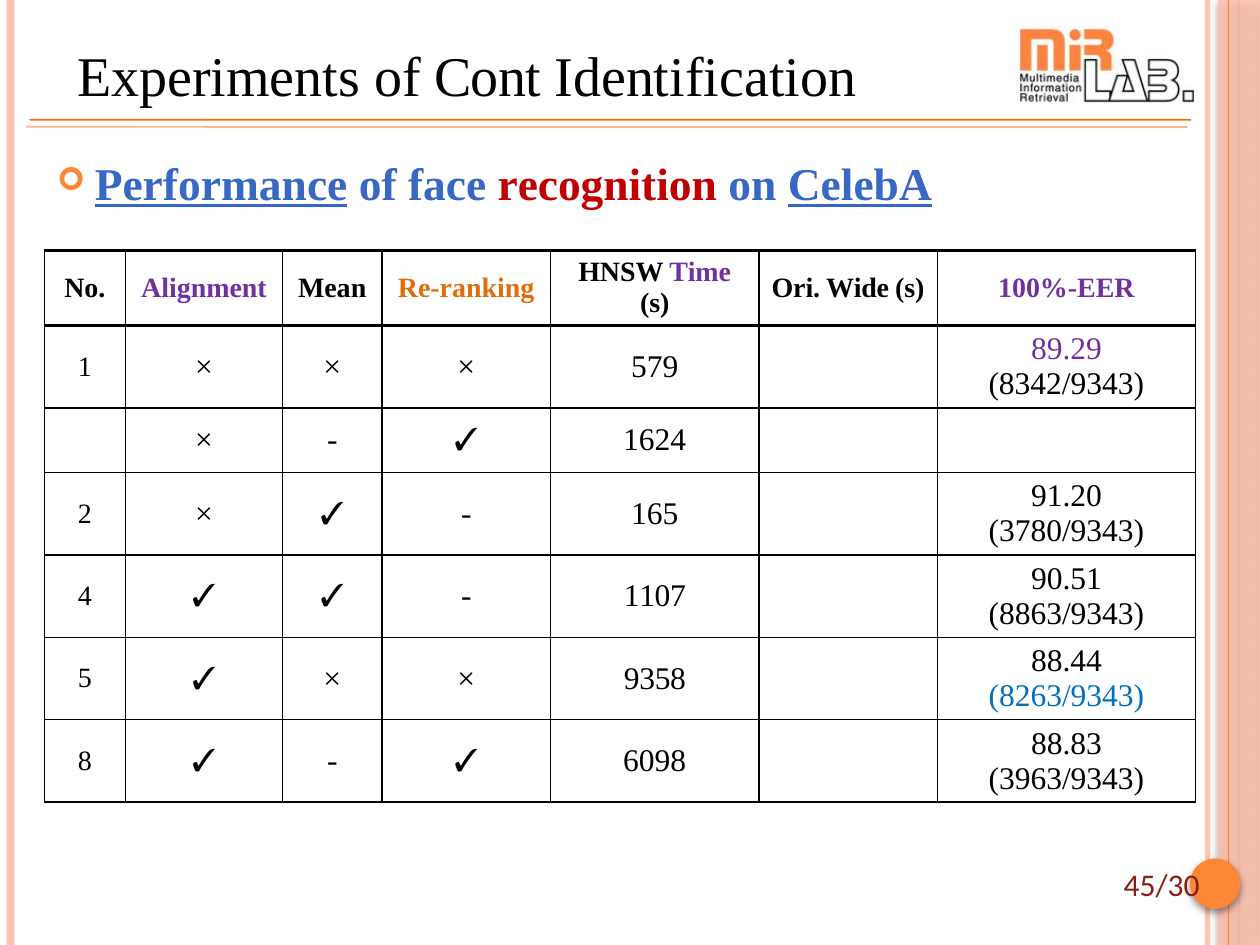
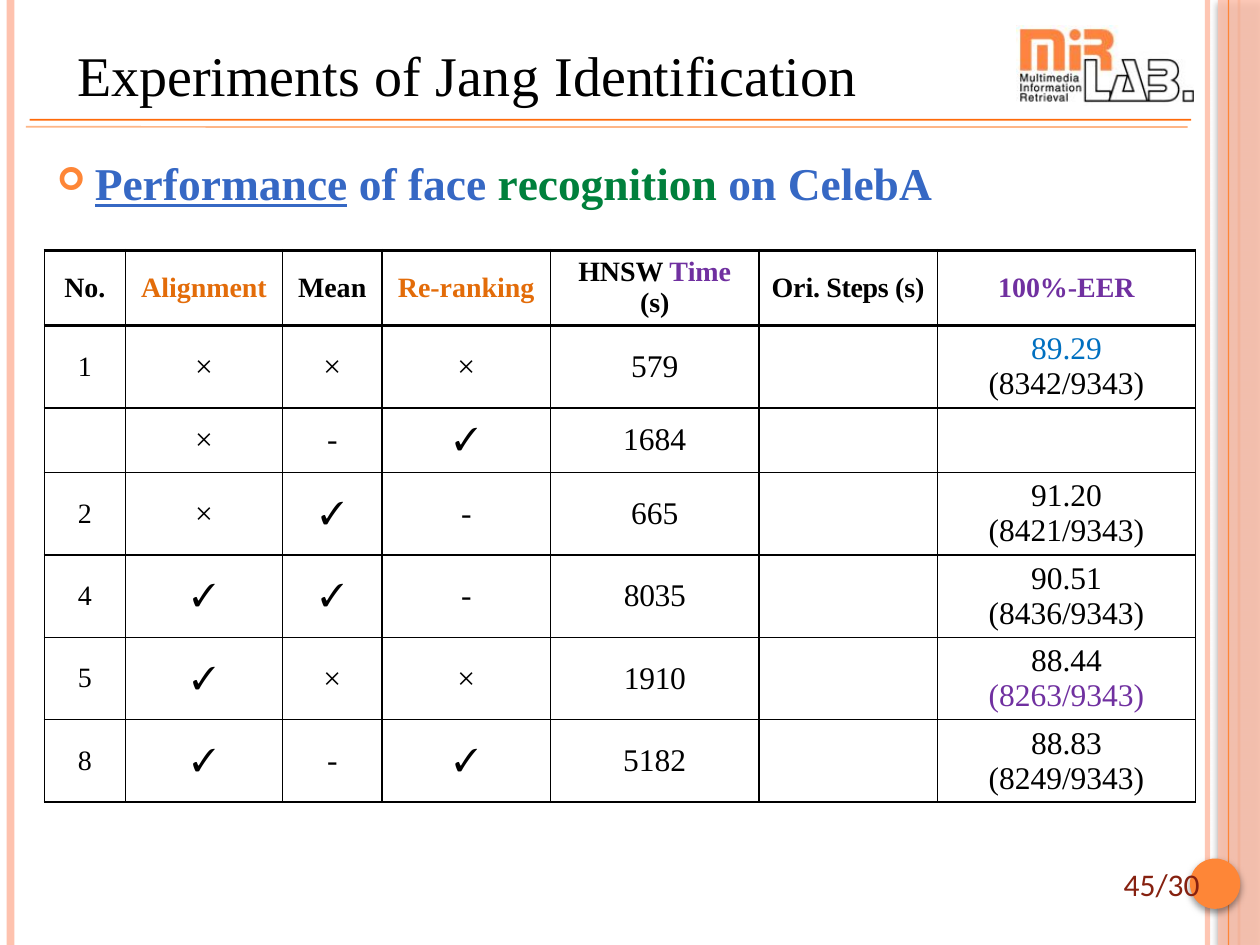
Cont: Cont -> Jang (487, 78)
recognition colour: red -> green (607, 186)
CelebA underline: present -> none (860, 186)
Alignment colour: purple -> orange (204, 288)
Wide: Wide -> Steps (858, 288)
89.29 colour: purple -> blue (1066, 349)
1624: 1624 -> 1684 (655, 440)
165: 165 -> 665 (655, 514)
3780/9343: 3780/9343 -> 8421/9343 (1066, 531)
1107: 1107 -> 8035 (655, 596)
8863/9343: 8863/9343 -> 8436/9343 (1066, 614)
9358: 9358 -> 1910 (655, 679)
8263/9343 colour: blue -> purple (1066, 696)
6098: 6098 -> 5182 (655, 761)
3963/9343: 3963/9343 -> 8249/9343 (1066, 779)
